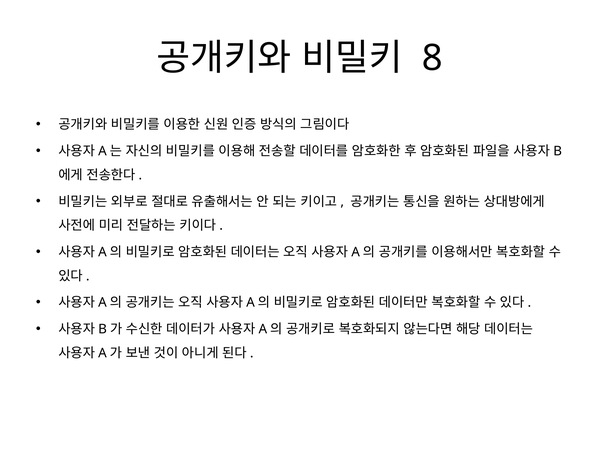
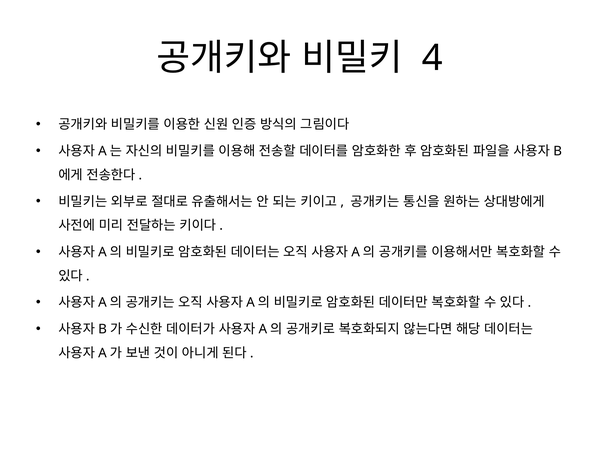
8: 8 -> 4 (432, 58)
